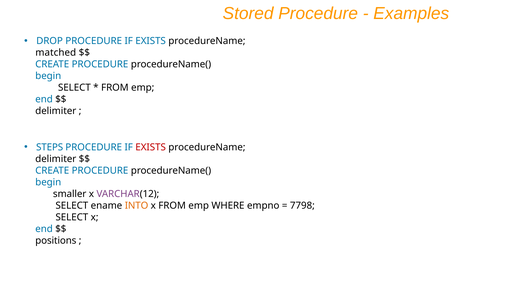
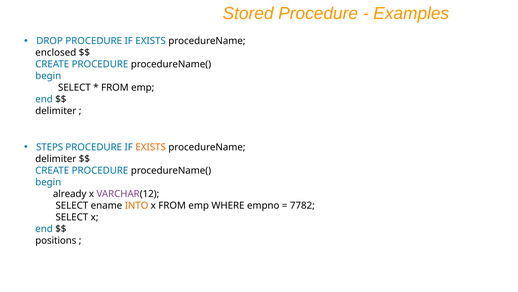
matched: matched -> enclosed (56, 53)
EXISTS colour: red -> orange (151, 147)
smaller: smaller -> already (70, 194)
7798: 7798 -> 7782 (302, 205)
